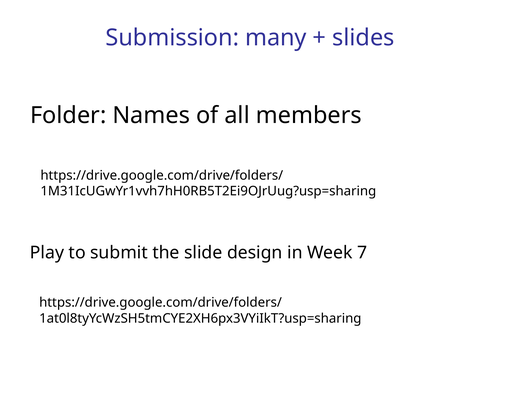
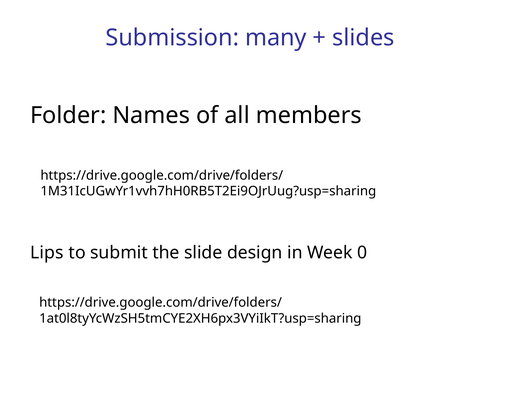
Play: Play -> Lips (47, 252)
7: 7 -> 0 (362, 252)
